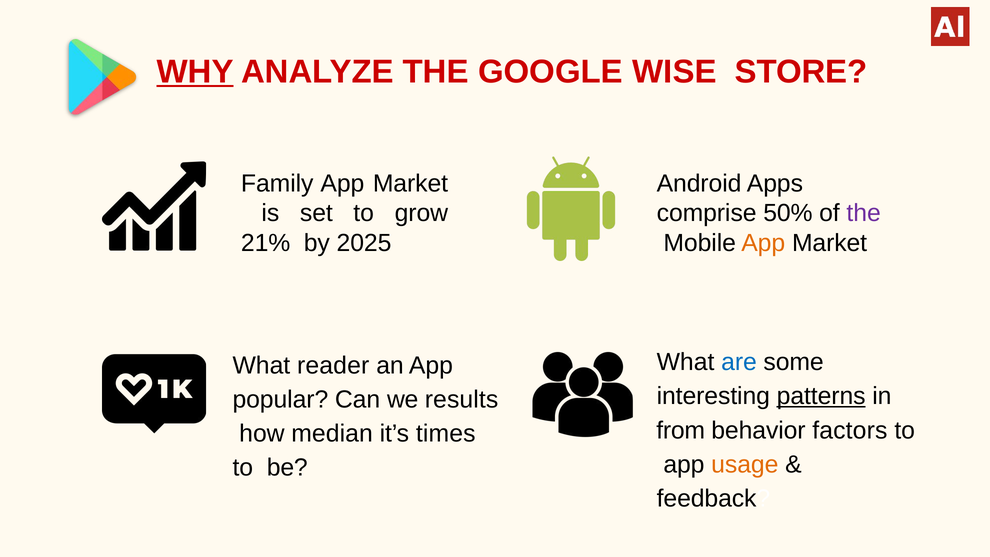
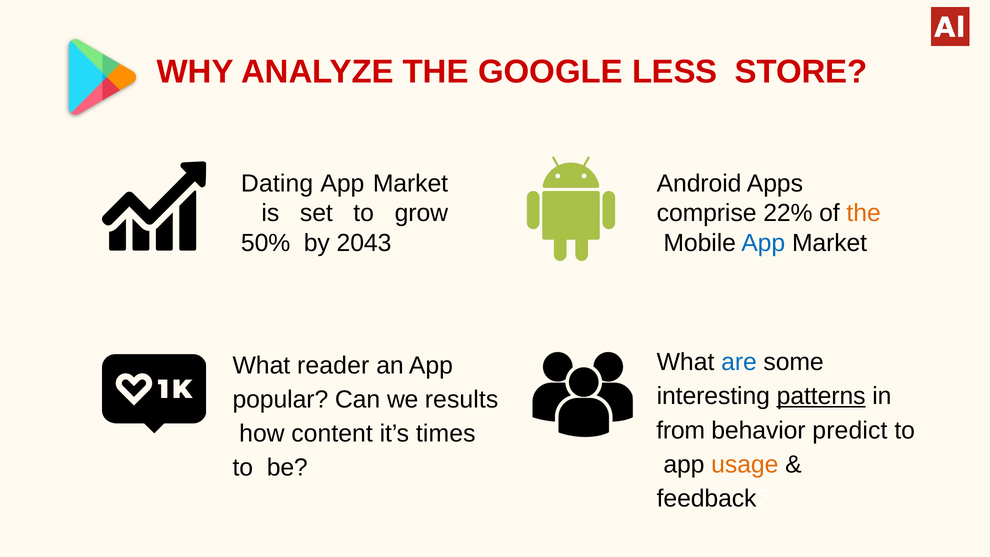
WHY underline: present -> none (195, 72)
WISE: WISE -> LESS (675, 72)
Family: Family -> Dating (277, 183)
50%: 50% -> 22% (788, 213)
the colour: purple -> orange (864, 213)
21%: 21% -> 50% (266, 243)
2025: 2025 -> 2043 (364, 243)
App colour: orange -> blue (763, 243)
factors: factors -> predict (850, 430)
median: median -> content (332, 434)
